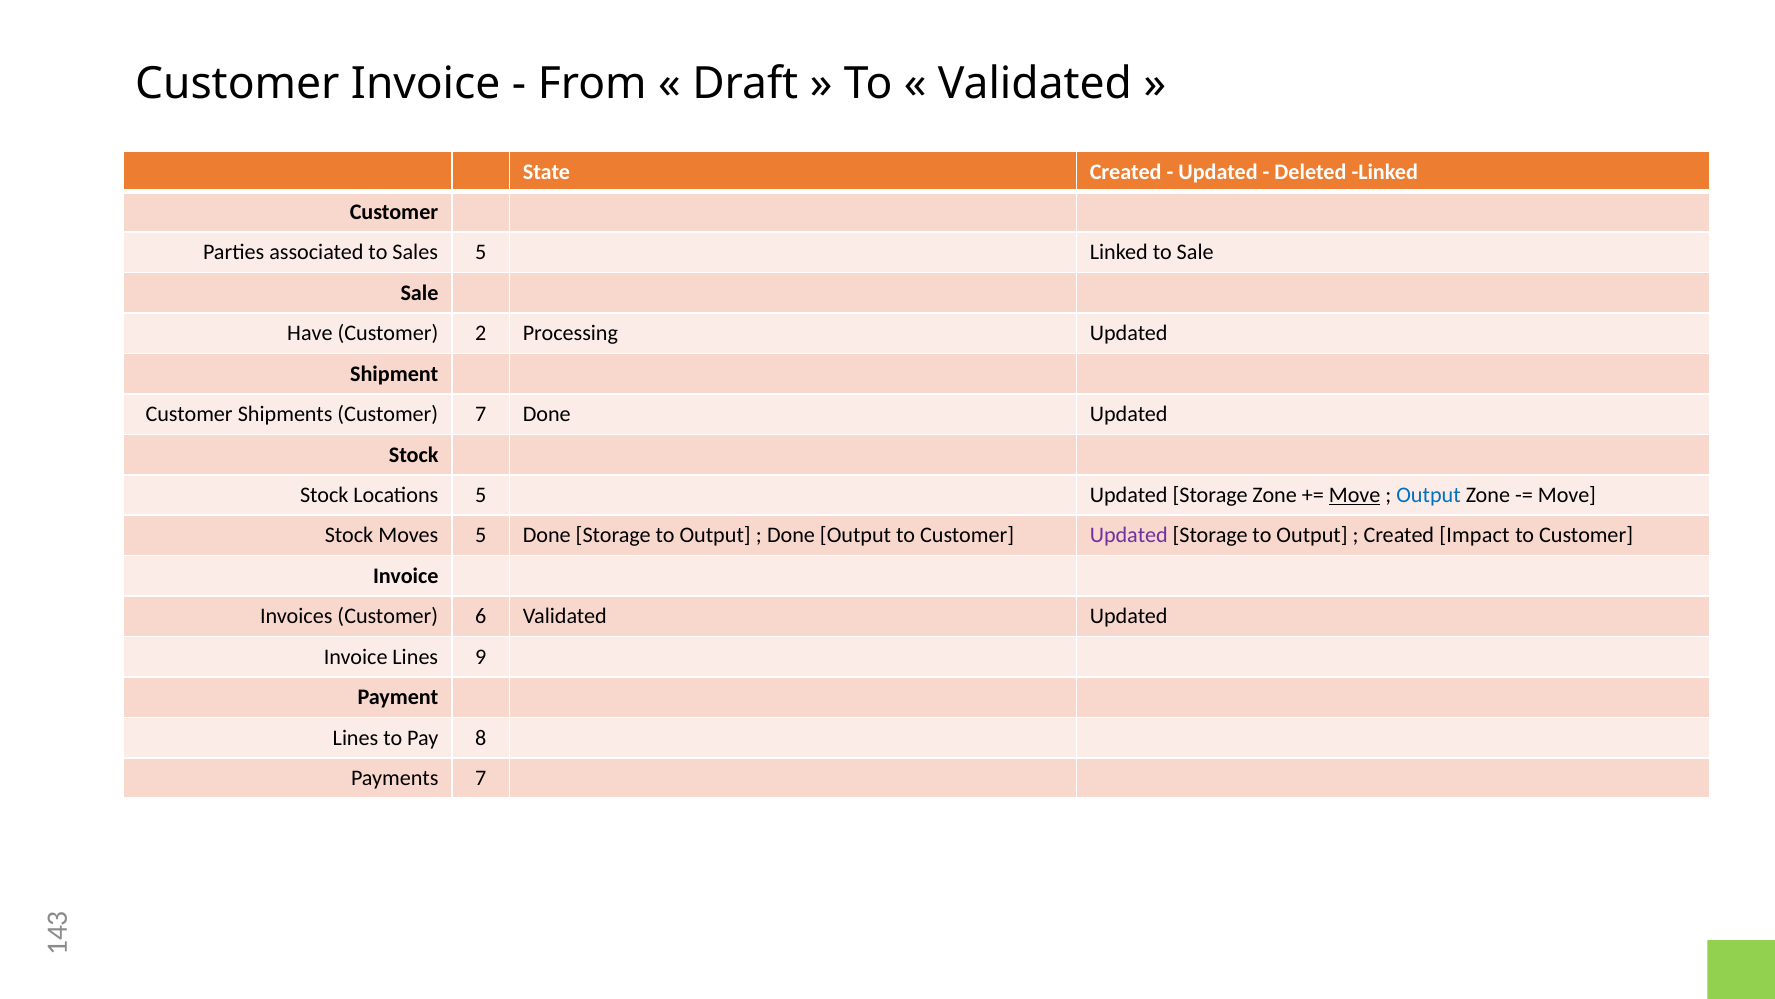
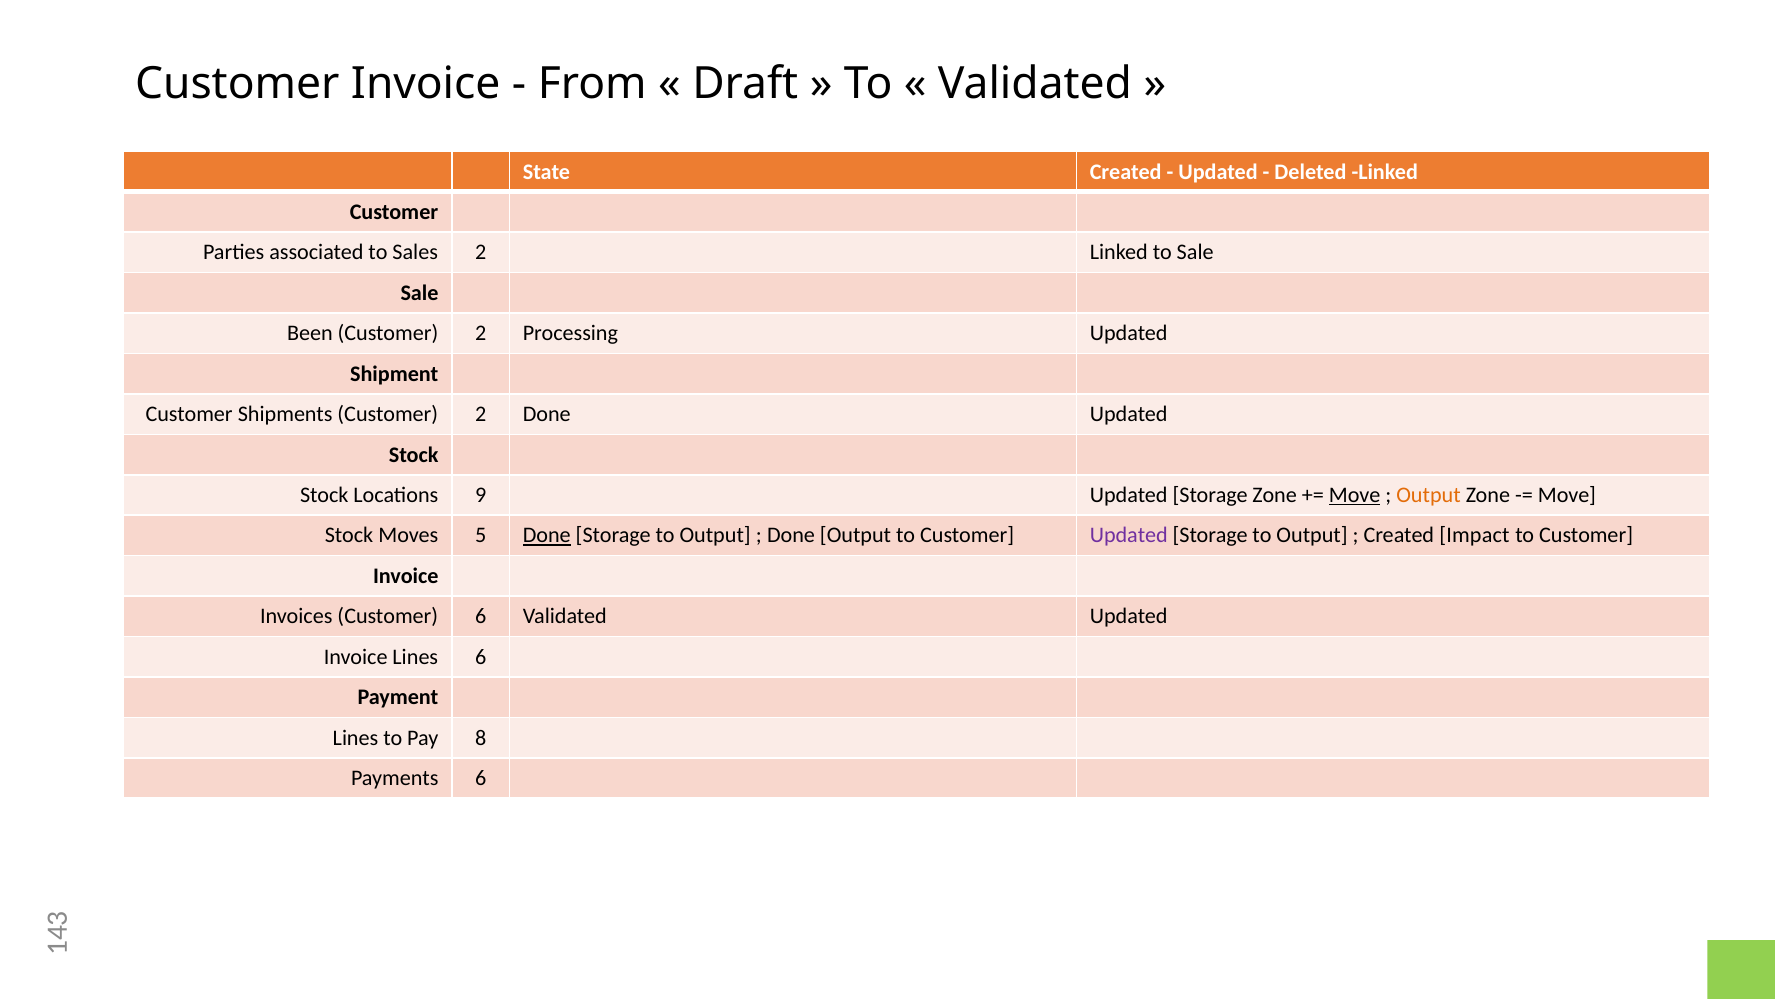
Sales 5: 5 -> 2 (481, 252)
Have: Have -> Been (310, 333)
Shipments Customer 7: 7 -> 2 (481, 414)
Locations 5: 5 -> 9 (481, 495)
Output colour: blue -> orange (1429, 495)
Done underline: none -> present (547, 535)
Lines 9: 9 -> 6 (481, 657)
Payments 7: 7 -> 6 (481, 778)
